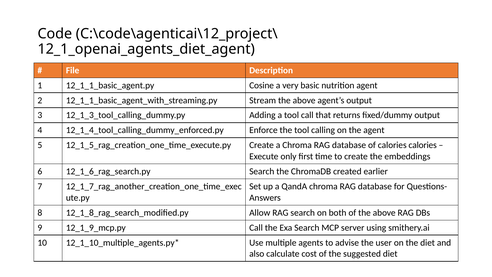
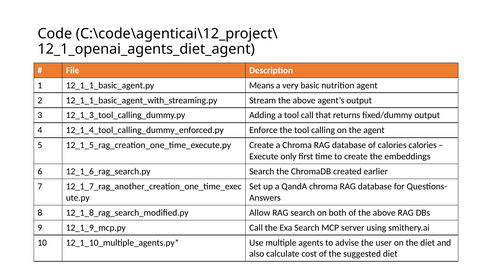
Cosine: Cosine -> Means (262, 85)
